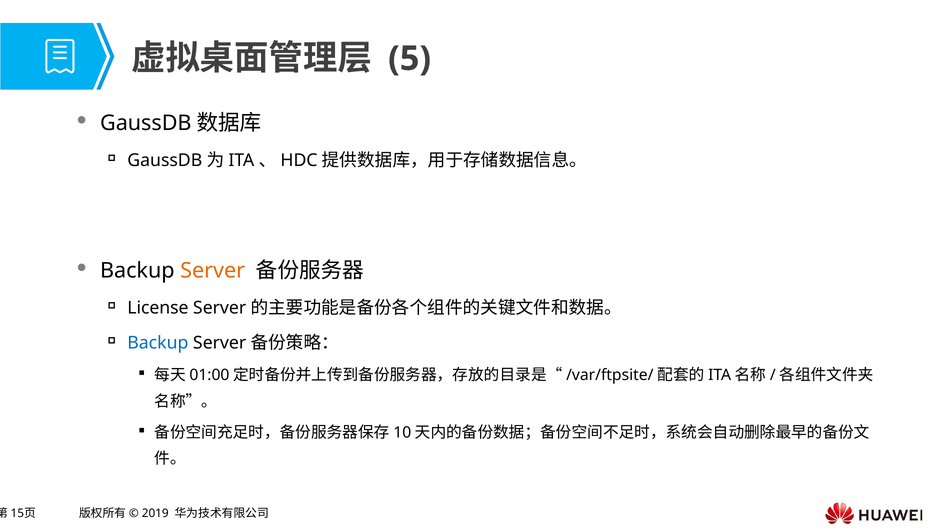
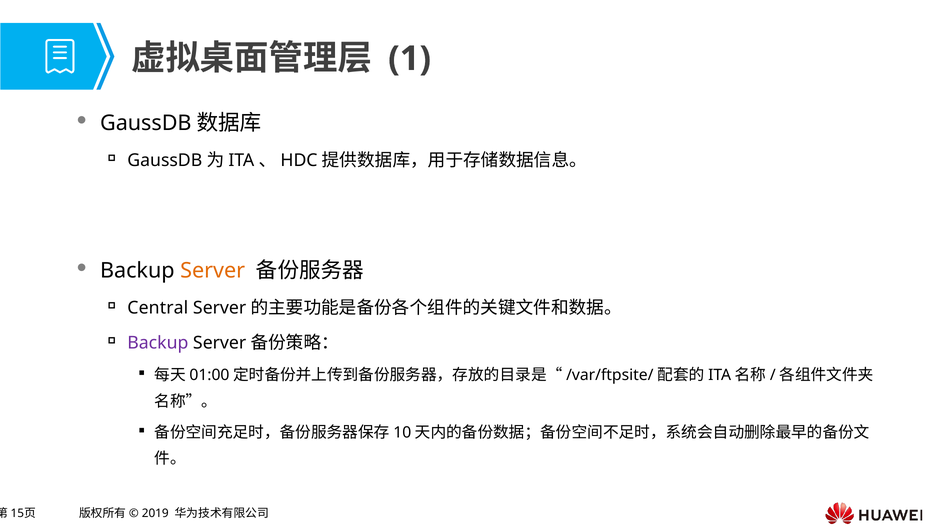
5: 5 -> 1 (410, 59)
License: License -> Central (158, 308)
Backup colour: blue -> purple (158, 343)
